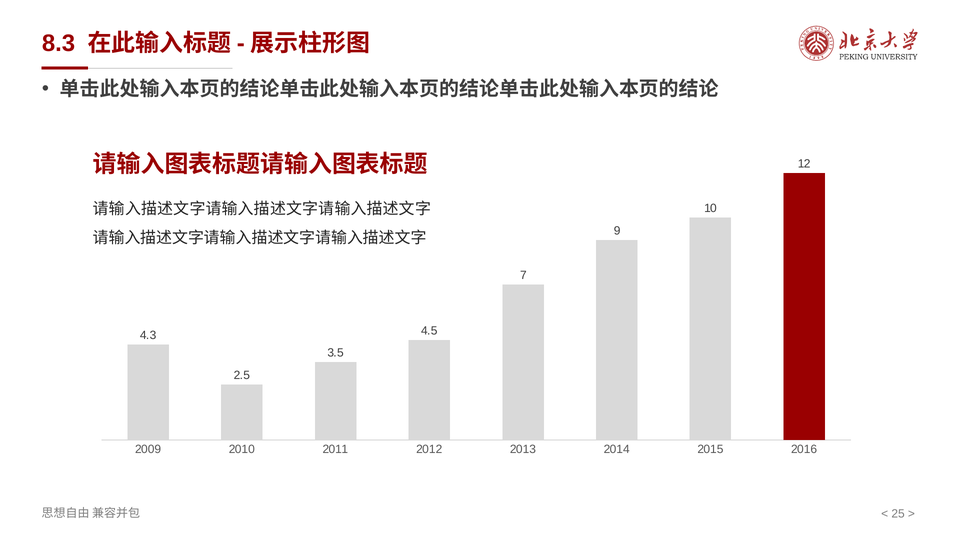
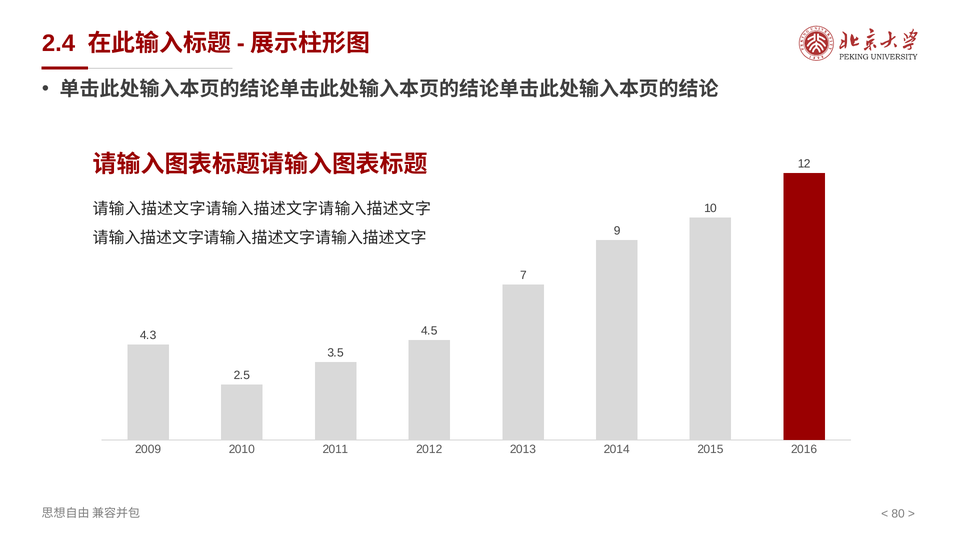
8.3: 8.3 -> 2.4 (59, 43)
25: 25 -> 80 (898, 514)
